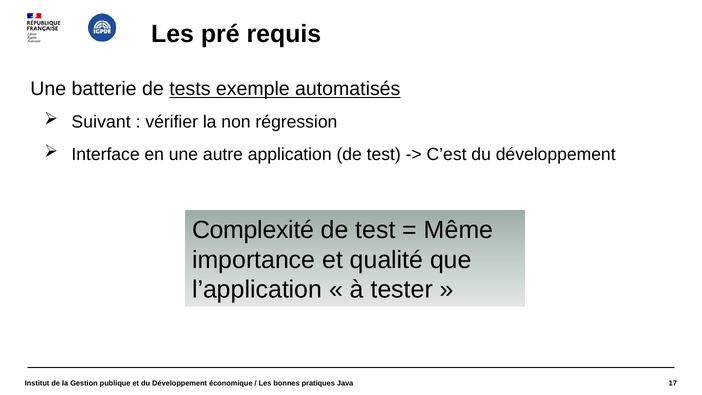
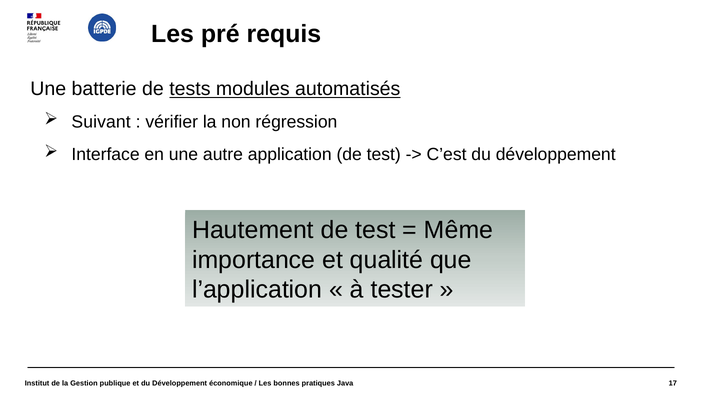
exemple: exemple -> modules (253, 89)
Complexité: Complexité -> Hautement (253, 230)
